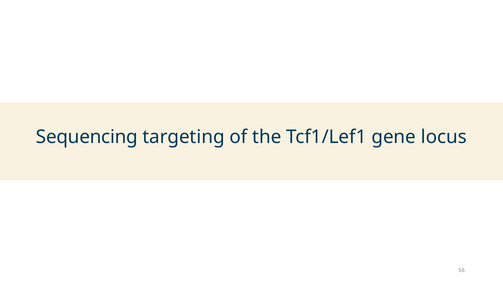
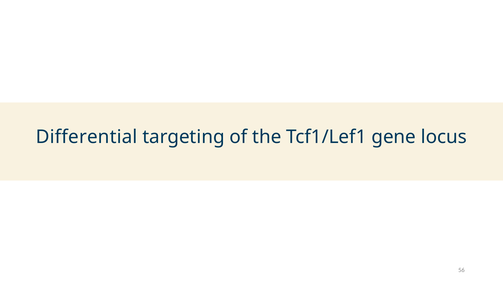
Sequencing: Sequencing -> Differential (87, 137)
